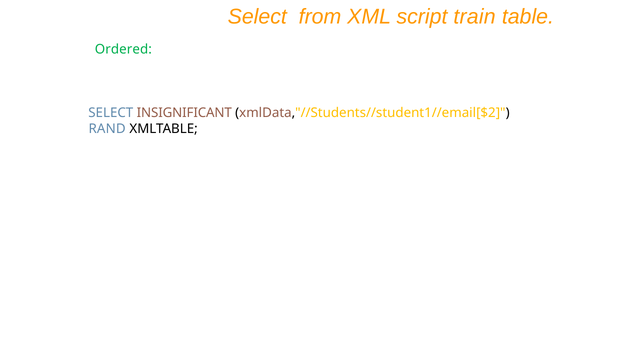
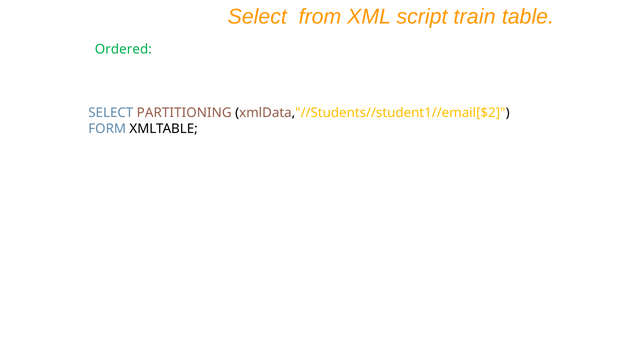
INSIGNIFICANT: INSIGNIFICANT -> PARTITIONING (184, 113)
RAND: RAND -> FORM (107, 129)
